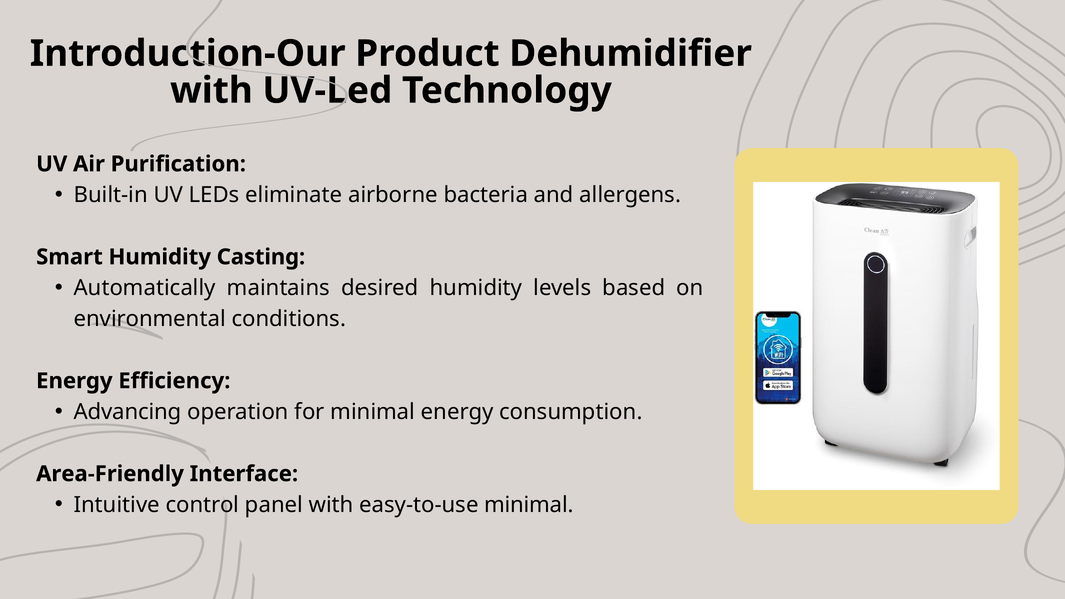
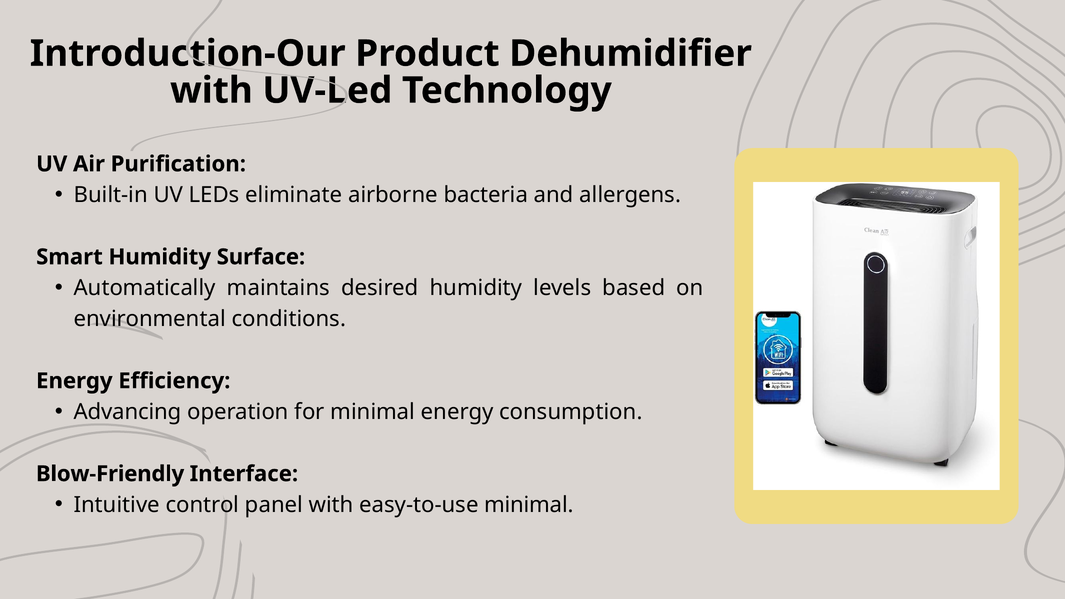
Casting: Casting -> Surface (261, 257)
Area-Friendly: Area-Friendly -> Blow-Friendly (110, 474)
